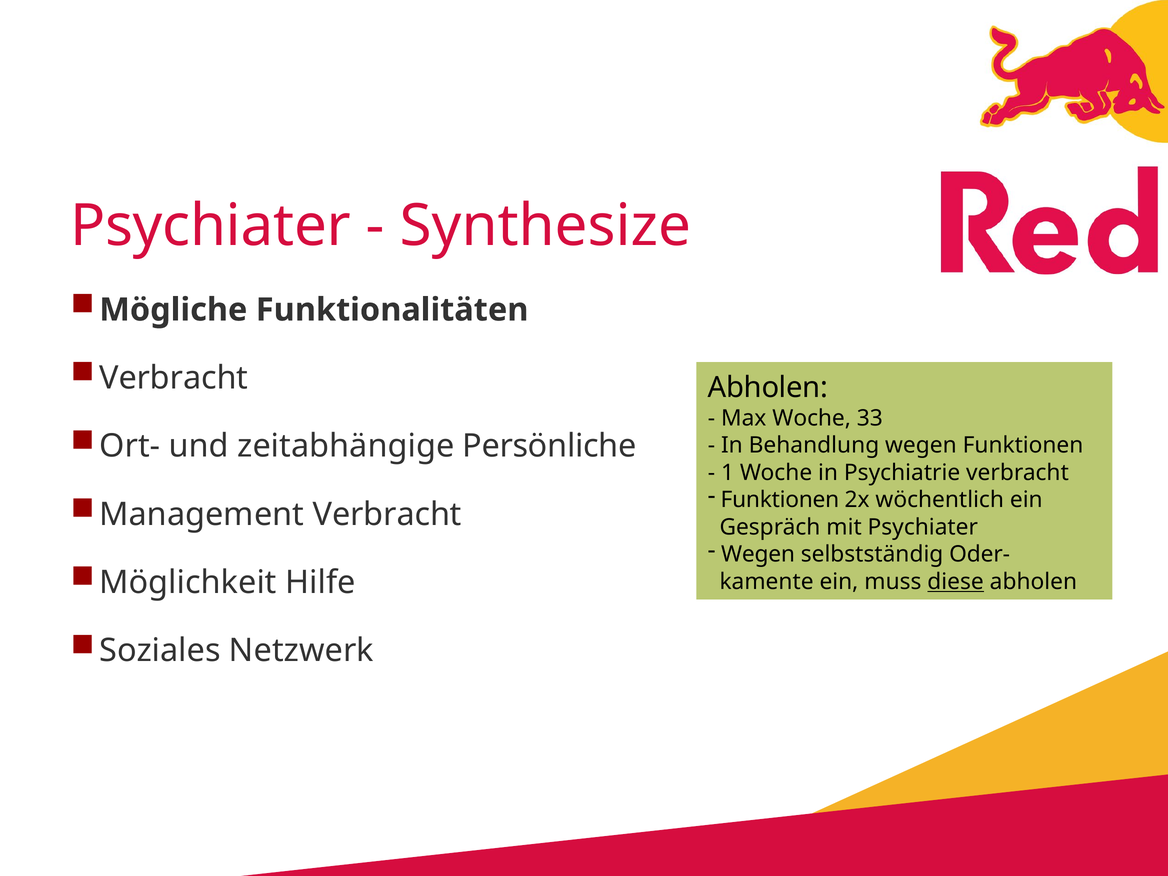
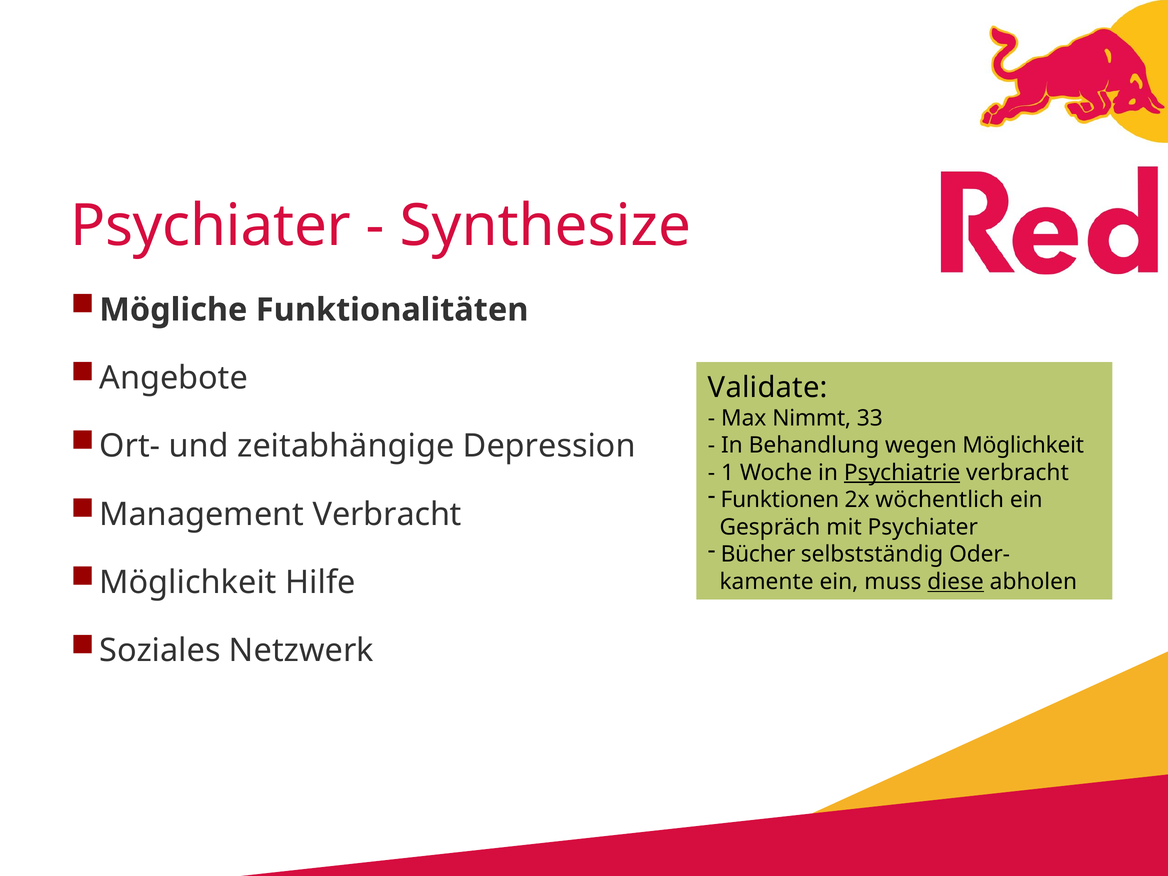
Verbracht: Verbracht -> Angebote (174, 378)
Abholen: Abholen -> Validate (768, 387)
Max Woche: Woche -> Nimmt (812, 418)
Persönliche: Persönliche -> Depression (549, 446)
wegen Funktionen: Funktionen -> Möglichkeit (1023, 445)
Psychiatrie underline: none -> present (902, 473)
Wegen: Wegen -> Bücher (758, 554)
